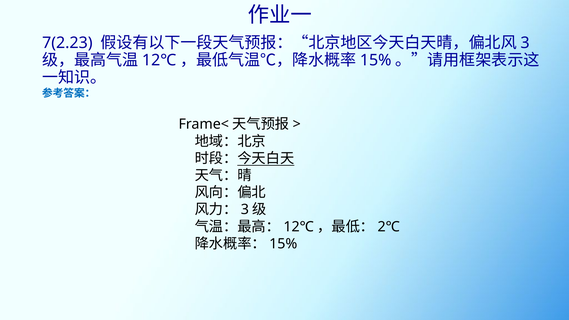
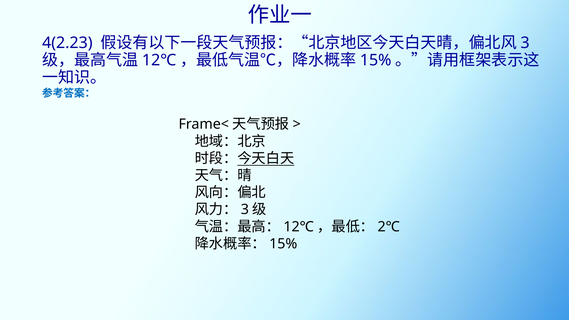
7(2.23: 7(2.23 -> 4(2.23 (67, 43)
